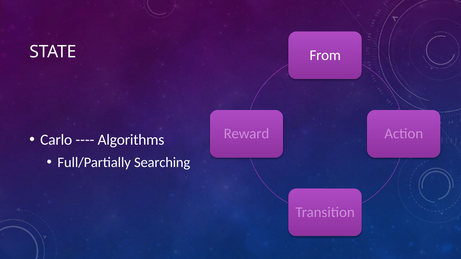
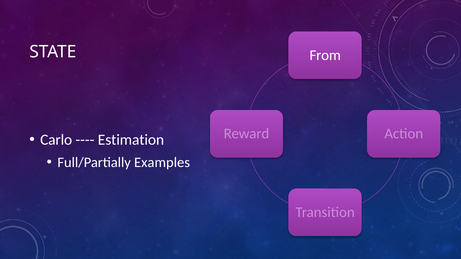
Algorithms: Algorithms -> Estimation (131, 140)
Searching: Searching -> Examples (162, 163)
